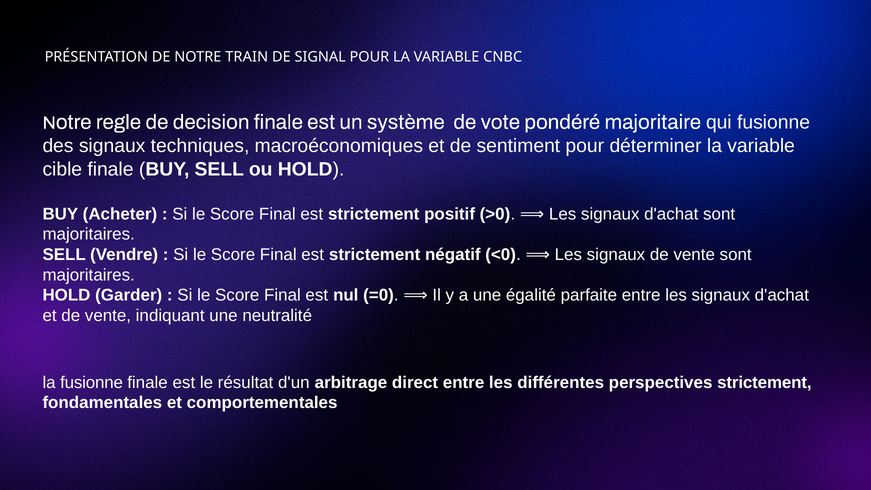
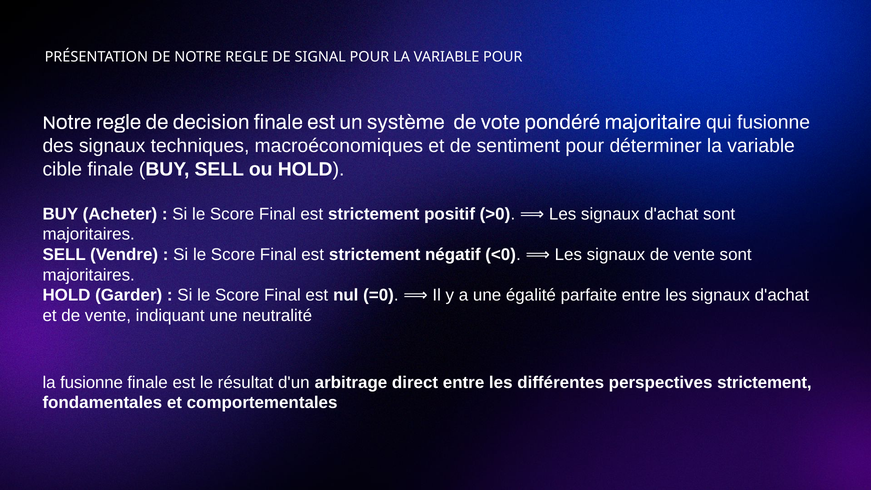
DE NOTRE TRAIN: TRAIN -> REGLE (247, 57)
VARIABLE CNBC: CNBC -> POUR (503, 57)
